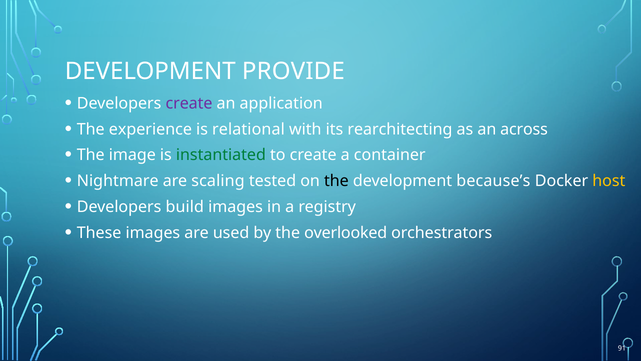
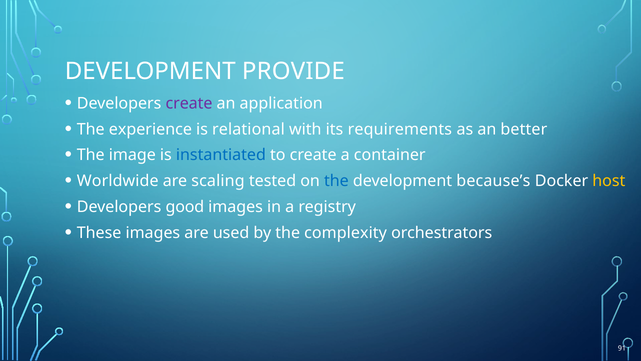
rearchitecting: rearchitecting -> requirements (400, 129)
across: across -> better (524, 129)
instantiated colour: green -> blue (221, 155)
Nightmare: Nightmare -> Worldwide (118, 181)
the colour: black -> blue (336, 181)
build: build -> good (185, 207)
overlooked: overlooked -> complexity (346, 233)
